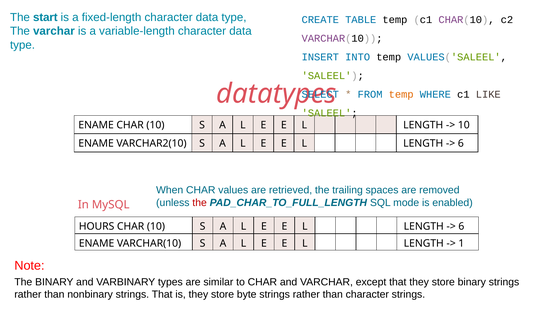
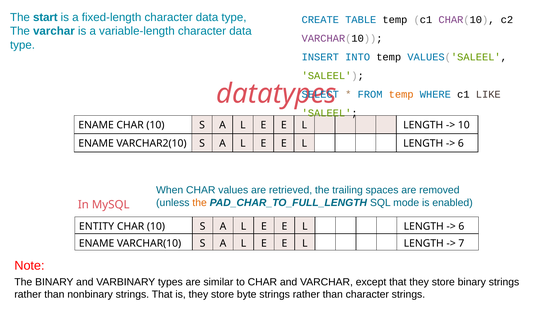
the colour: red -> orange (200, 203)
HOURS: HOURS -> ENTITY (97, 227)
1: 1 -> 7 (461, 243)
